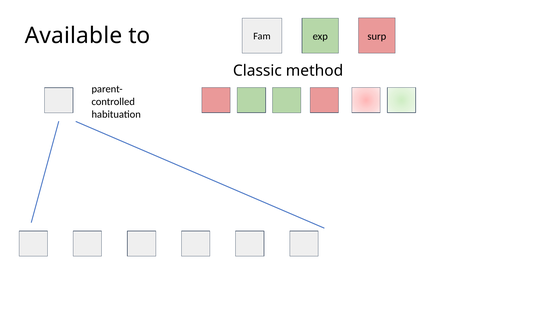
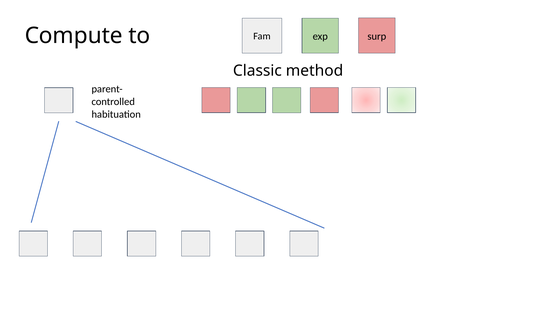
Available: Available -> Compute (74, 36)
